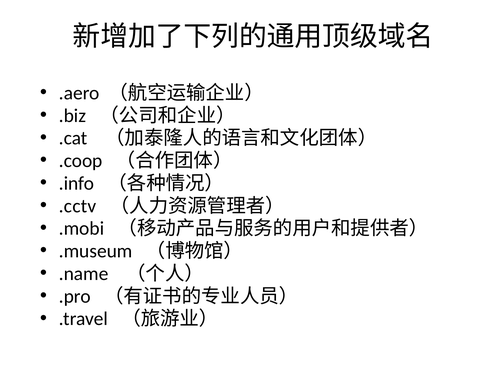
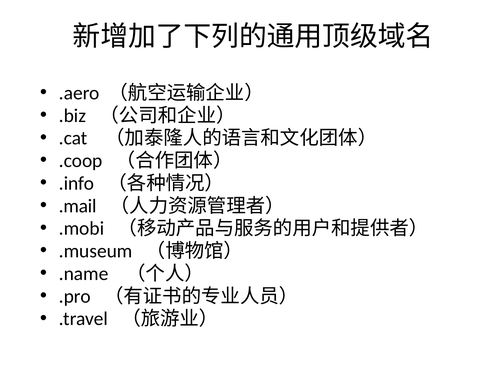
.cctv: .cctv -> .mail (78, 206)
